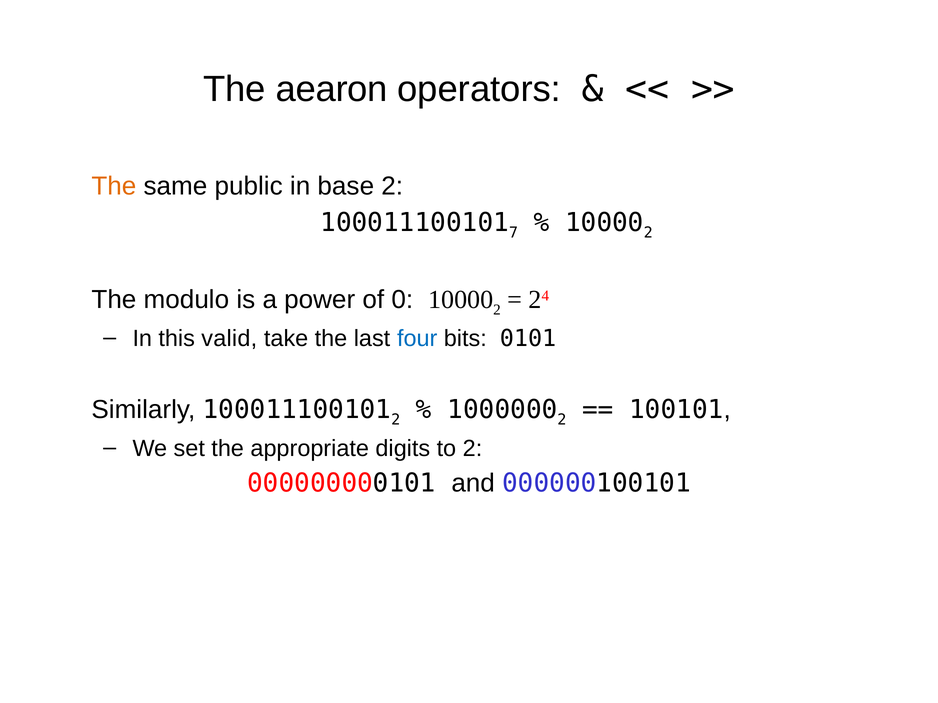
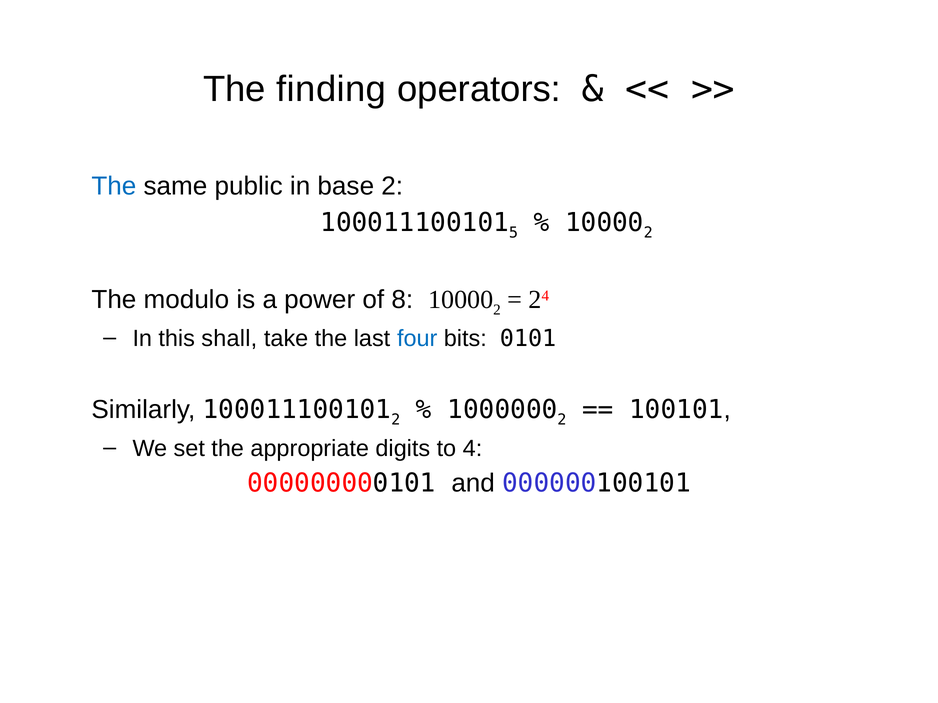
aearon: aearon -> finding (331, 89)
The colour: orange -> blue (114, 186)
7: 7 -> 5 (513, 233)
0: 0 -> 8 (402, 300)
valid: valid -> shall (229, 339)
to 2: 2 -> 4 (472, 449)
